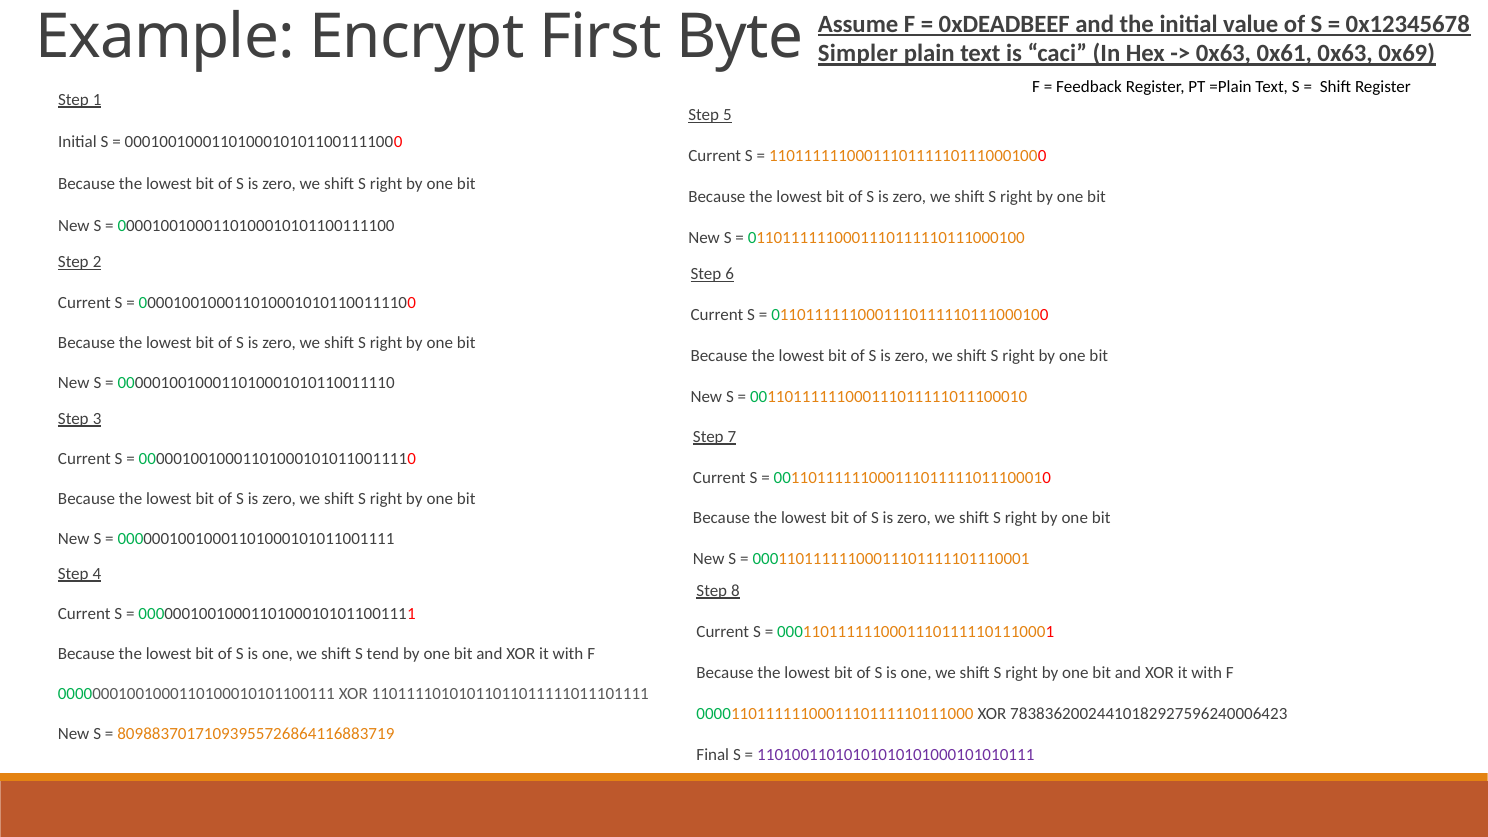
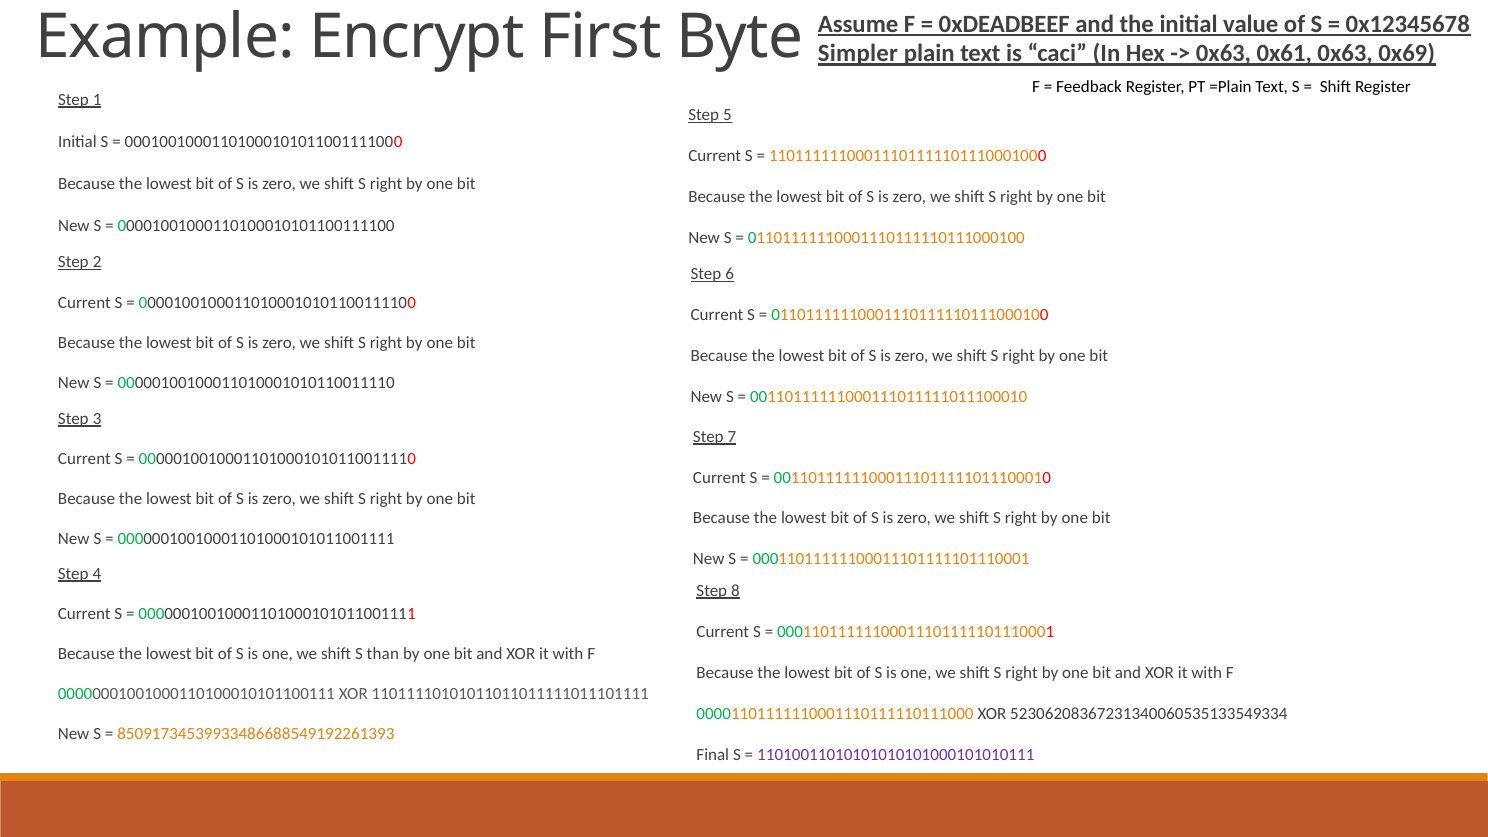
tend: tend -> than (383, 654)
78383620024410182927596240006423: 78383620024410182927596240006423 -> 52306208367231340060535133549334 (1149, 713)
80988370171093955726864116883719: 80988370171093955726864116883719 -> 85091734539933486688549192261393 (256, 734)
